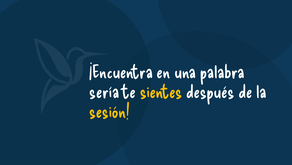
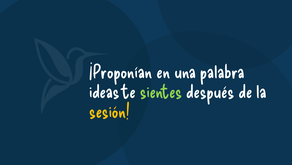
¡Encuentra: ¡Encuentra -> ¡Proponían (121, 72)
sería: sería -> ideas (104, 92)
sientes colour: yellow -> light green (161, 92)
